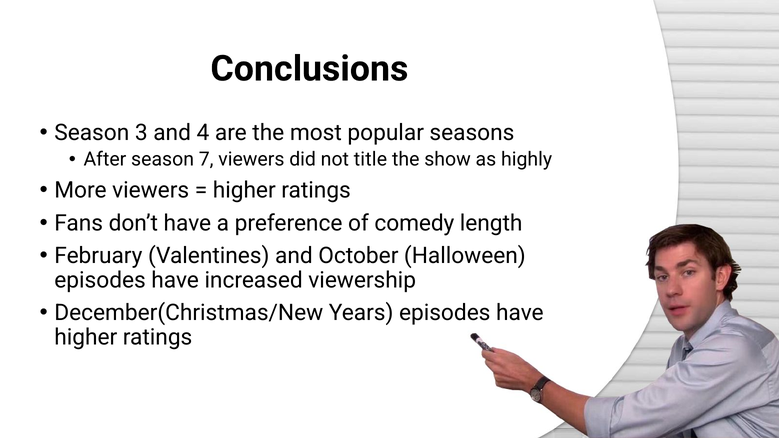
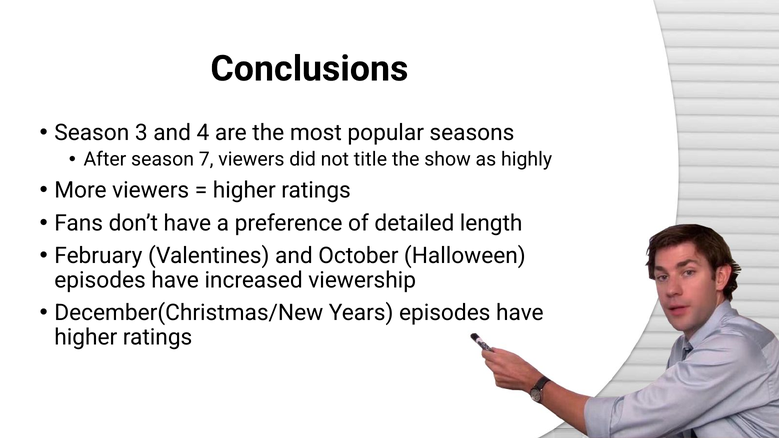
comedy: comedy -> detailed (414, 223)
